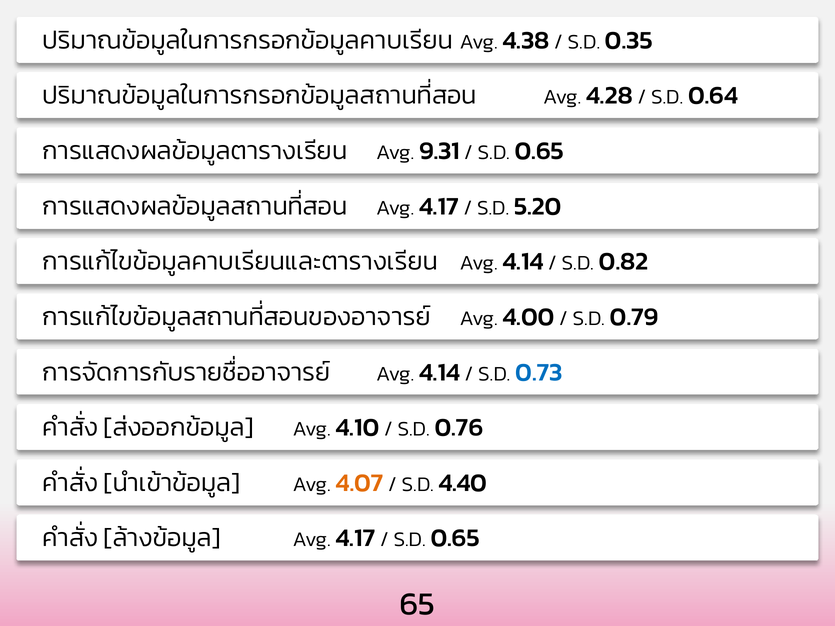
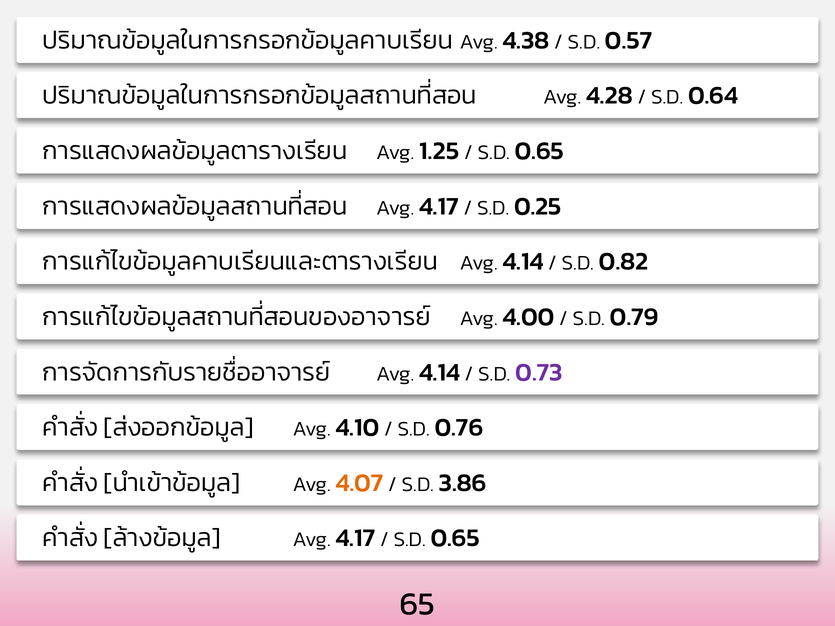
0.35: 0.35 -> 0.57 (629, 40)
9.31: 9.31 -> 1.25 (439, 151)
5.20: 5.20 -> 0.25 (538, 206)
0.73 colour: blue -> purple (539, 372)
4.40: 4.40 -> 3.86 (463, 483)
